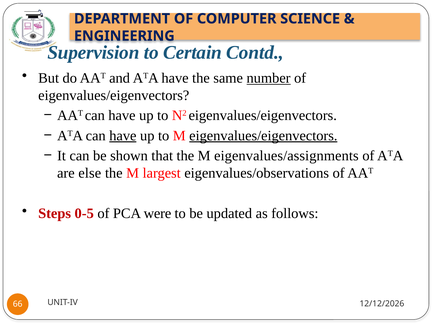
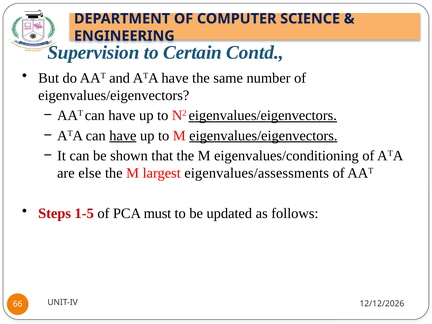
number underline: present -> none (269, 78)
eigenvalues/eigenvectors underline: none -> present (263, 116)
eigenvalues/assignments: eigenvalues/assignments -> eigenvalues/conditioning (286, 156)
eigenvalues/observations: eigenvalues/observations -> eigenvalues/assessments (257, 173)
0-5: 0-5 -> 1-5 (84, 213)
were: were -> must (157, 213)
